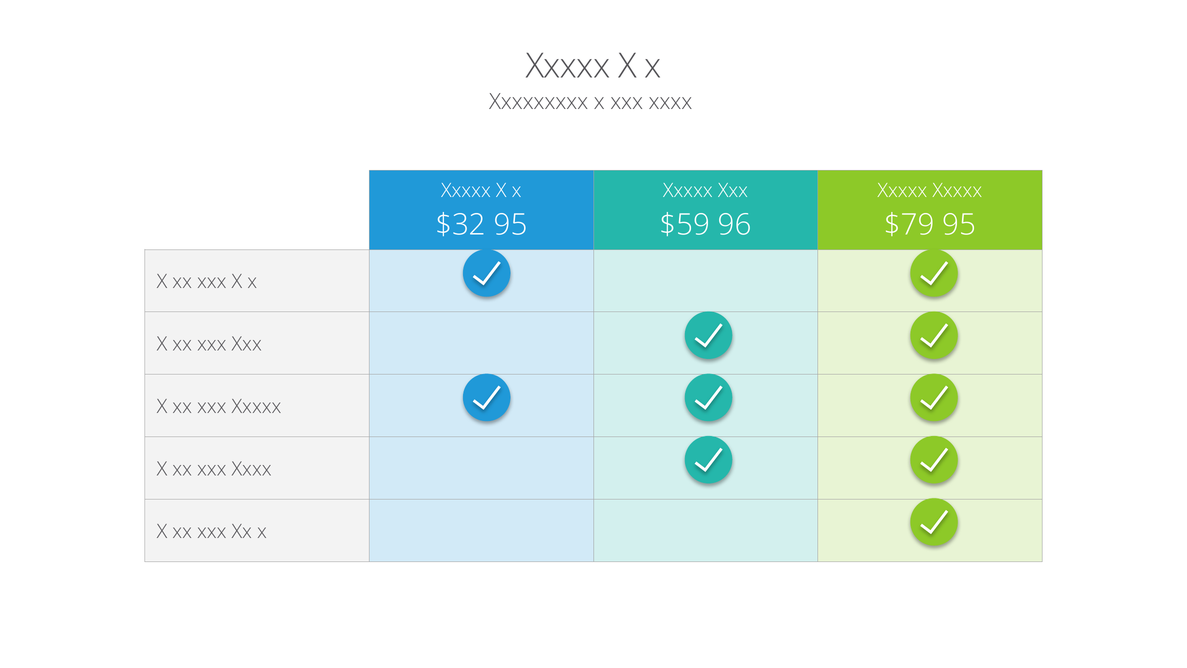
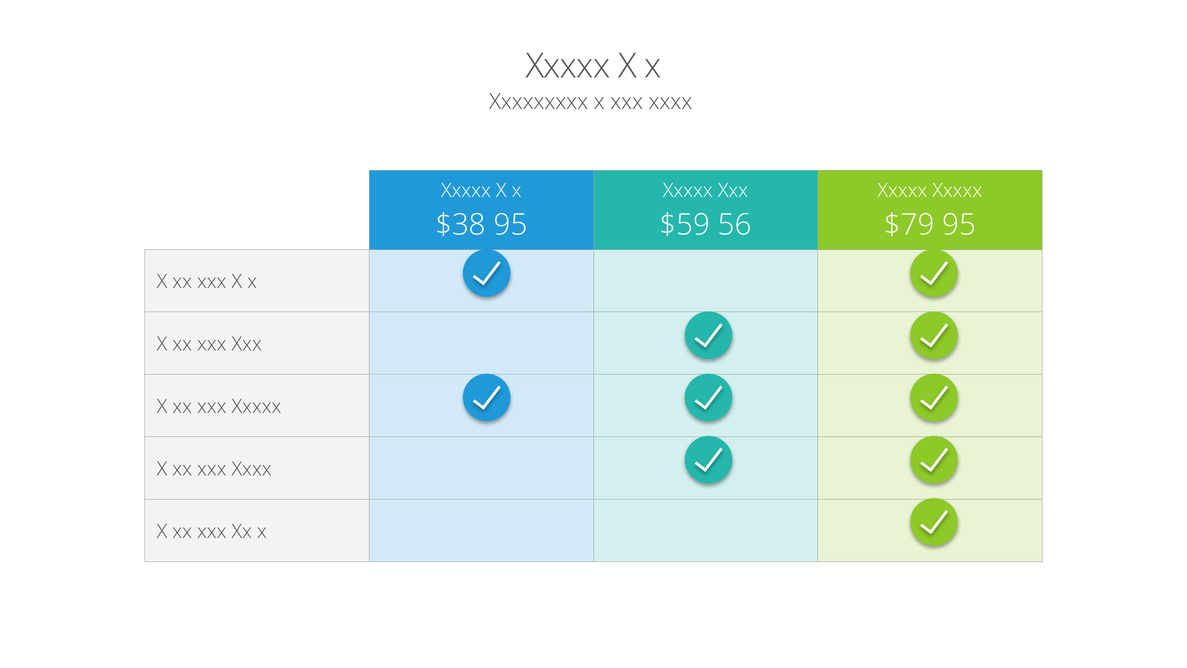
$32: $32 -> $38 (461, 225)
96: 96 -> 56 (735, 225)
